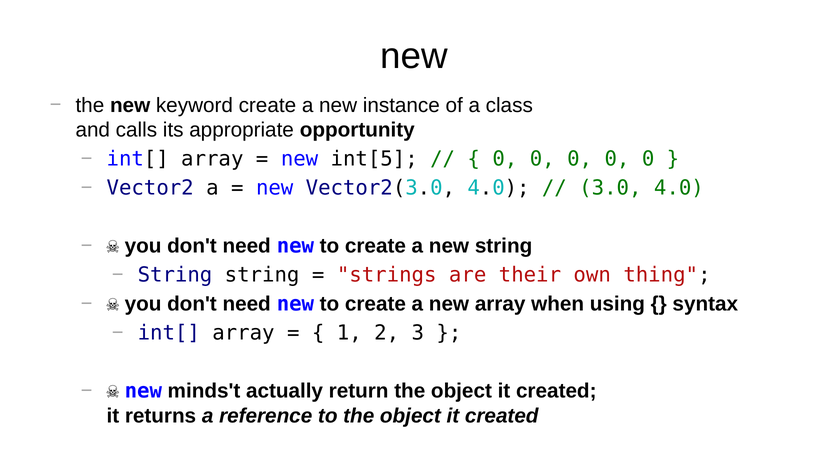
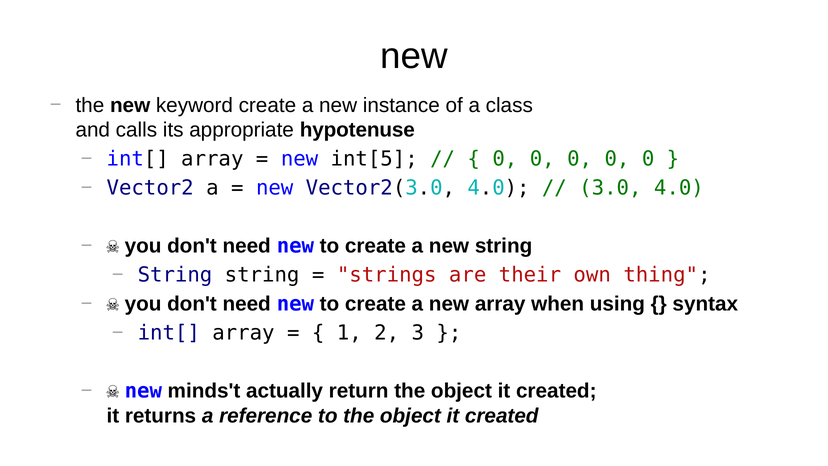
opportunity: opportunity -> hypotenuse (357, 130)
